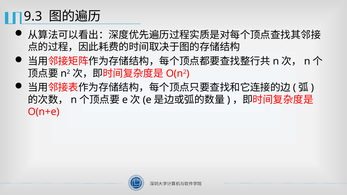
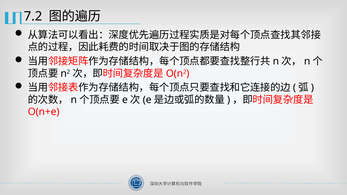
9.3: 9.3 -> 7.2 (33, 16)
